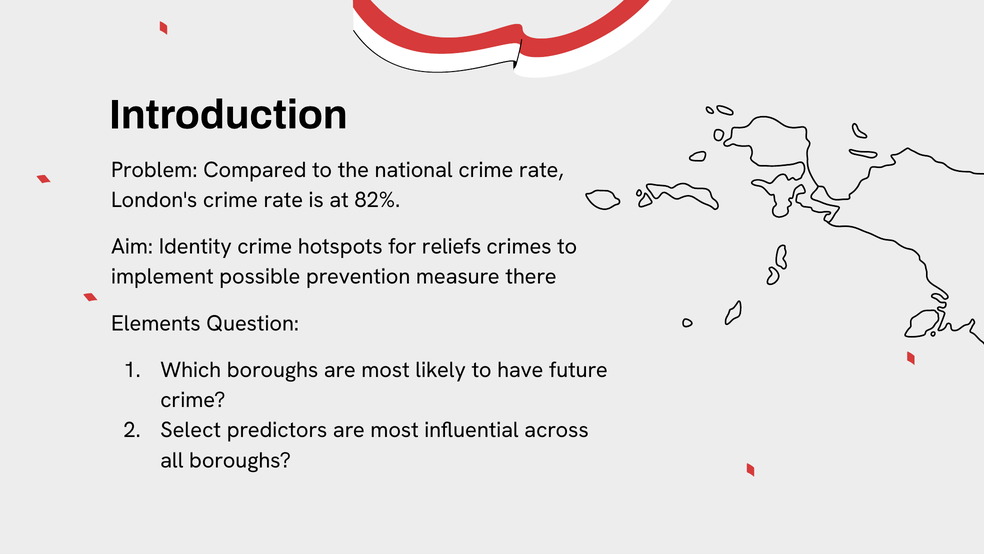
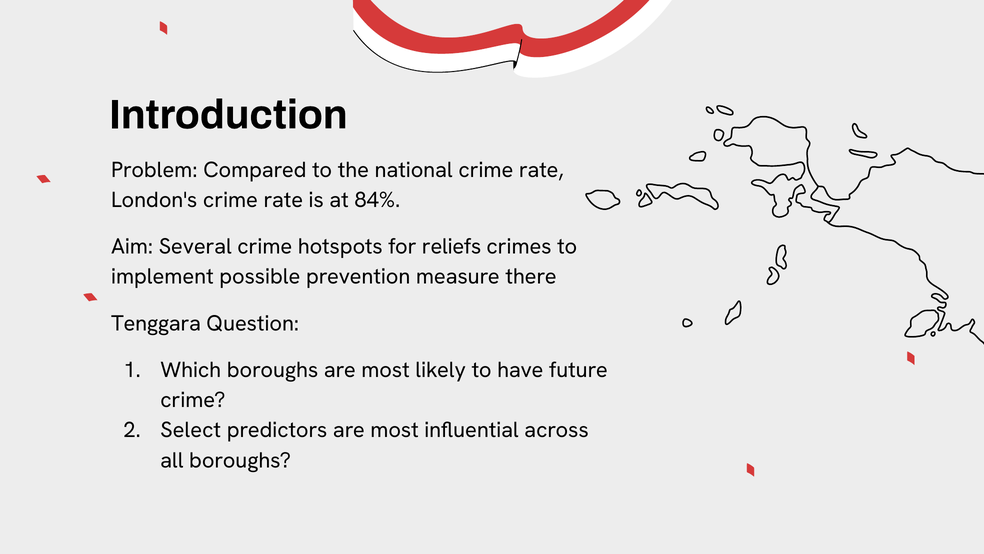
82%: 82% -> 84% (377, 200)
Identity: Identity -> Several (195, 246)
Elements: Elements -> Tenggara (156, 323)
